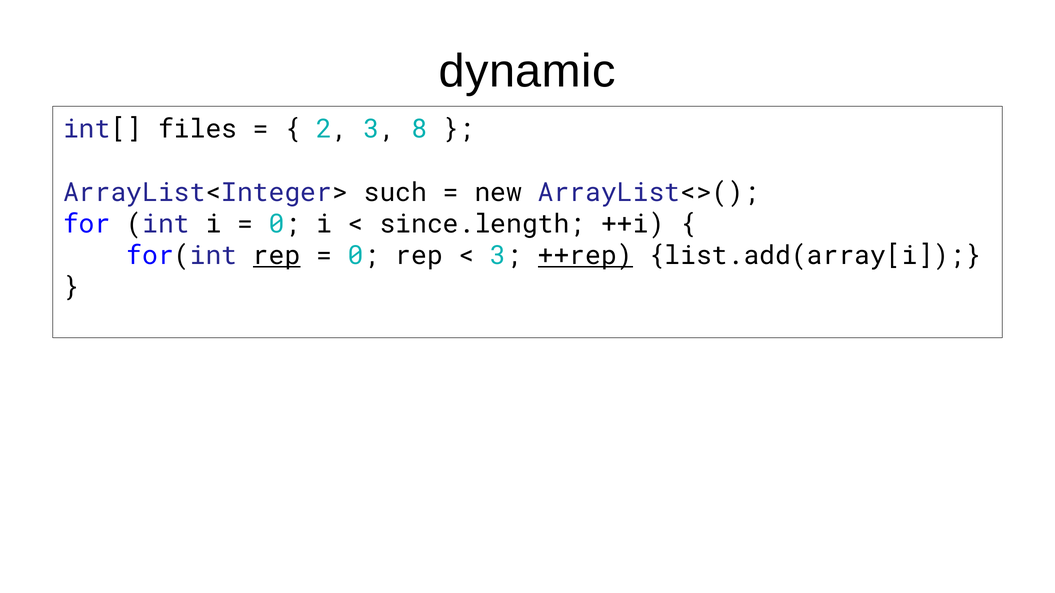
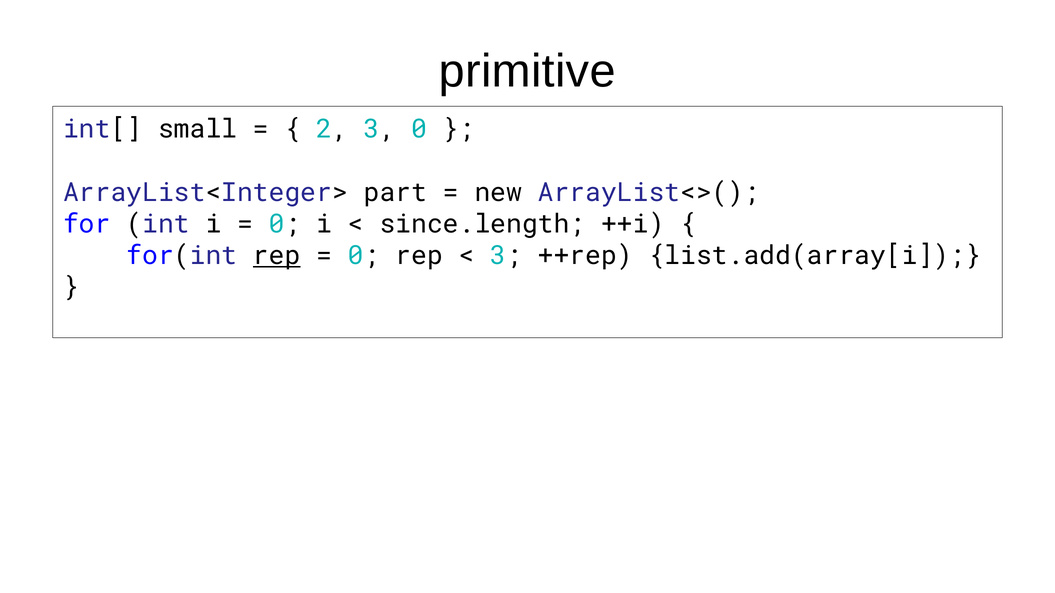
dynamic: dynamic -> primitive (527, 71)
files: files -> small (198, 129)
3 8: 8 -> 0 (419, 129)
such: such -> part (395, 192)
++rep underline: present -> none (585, 256)
